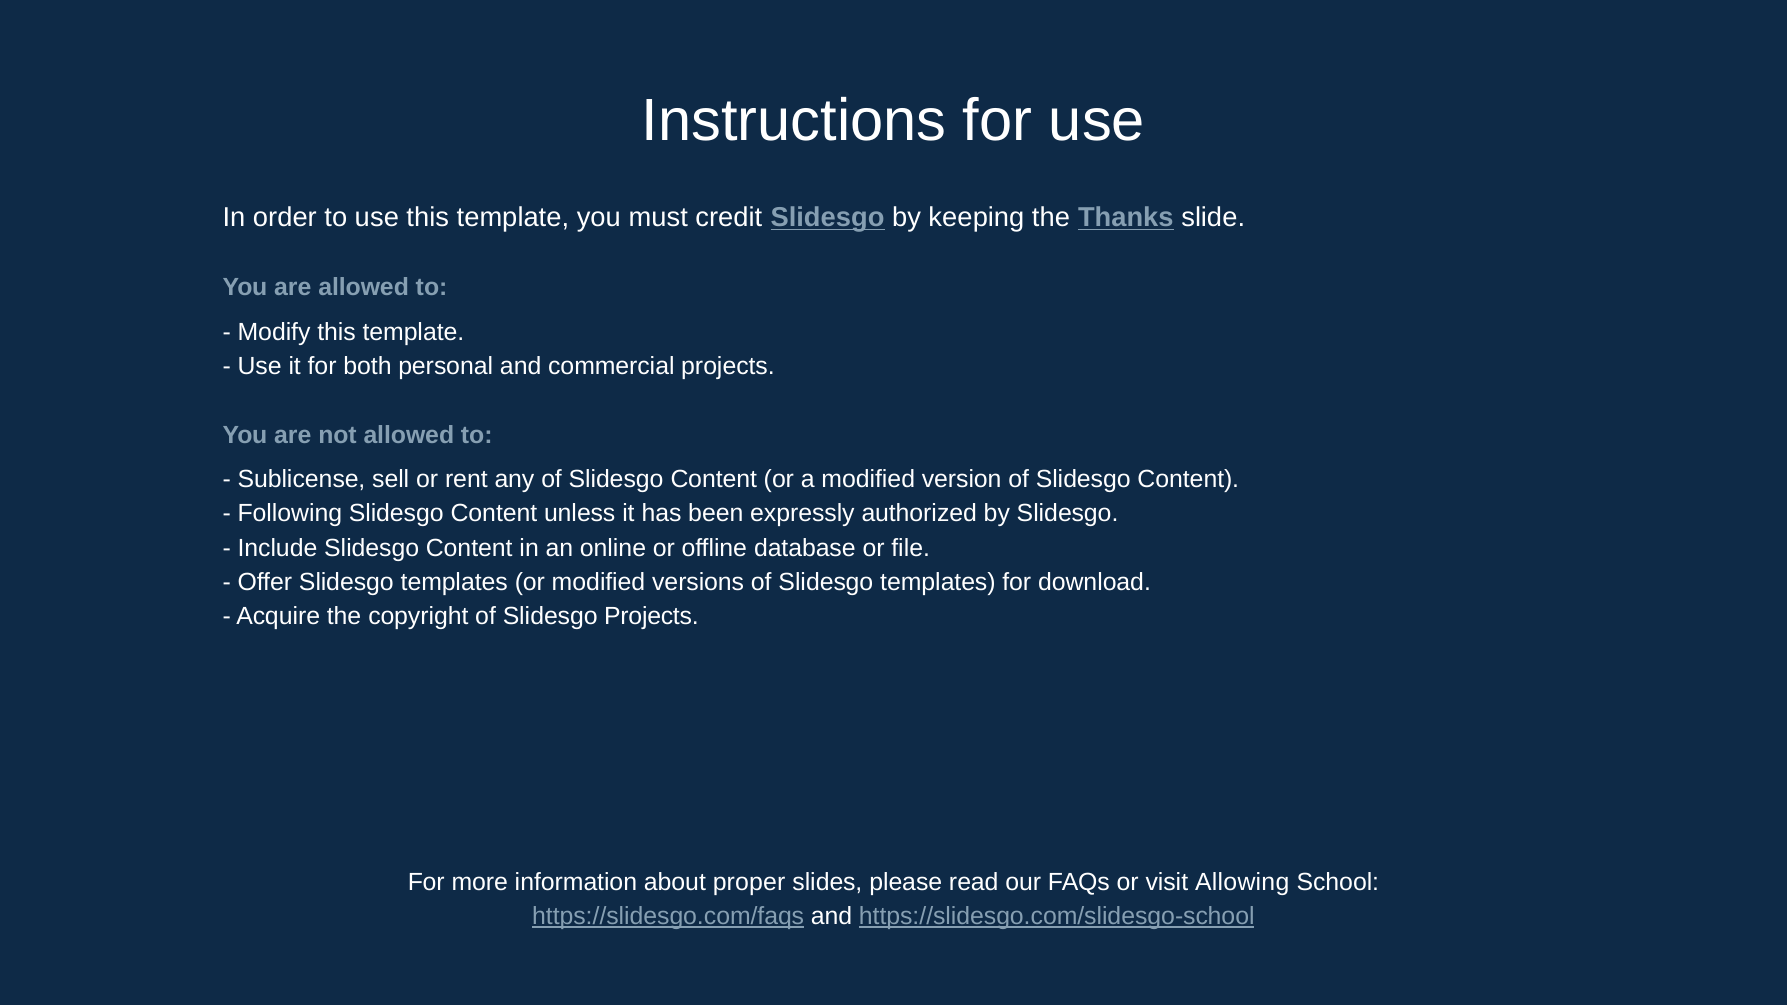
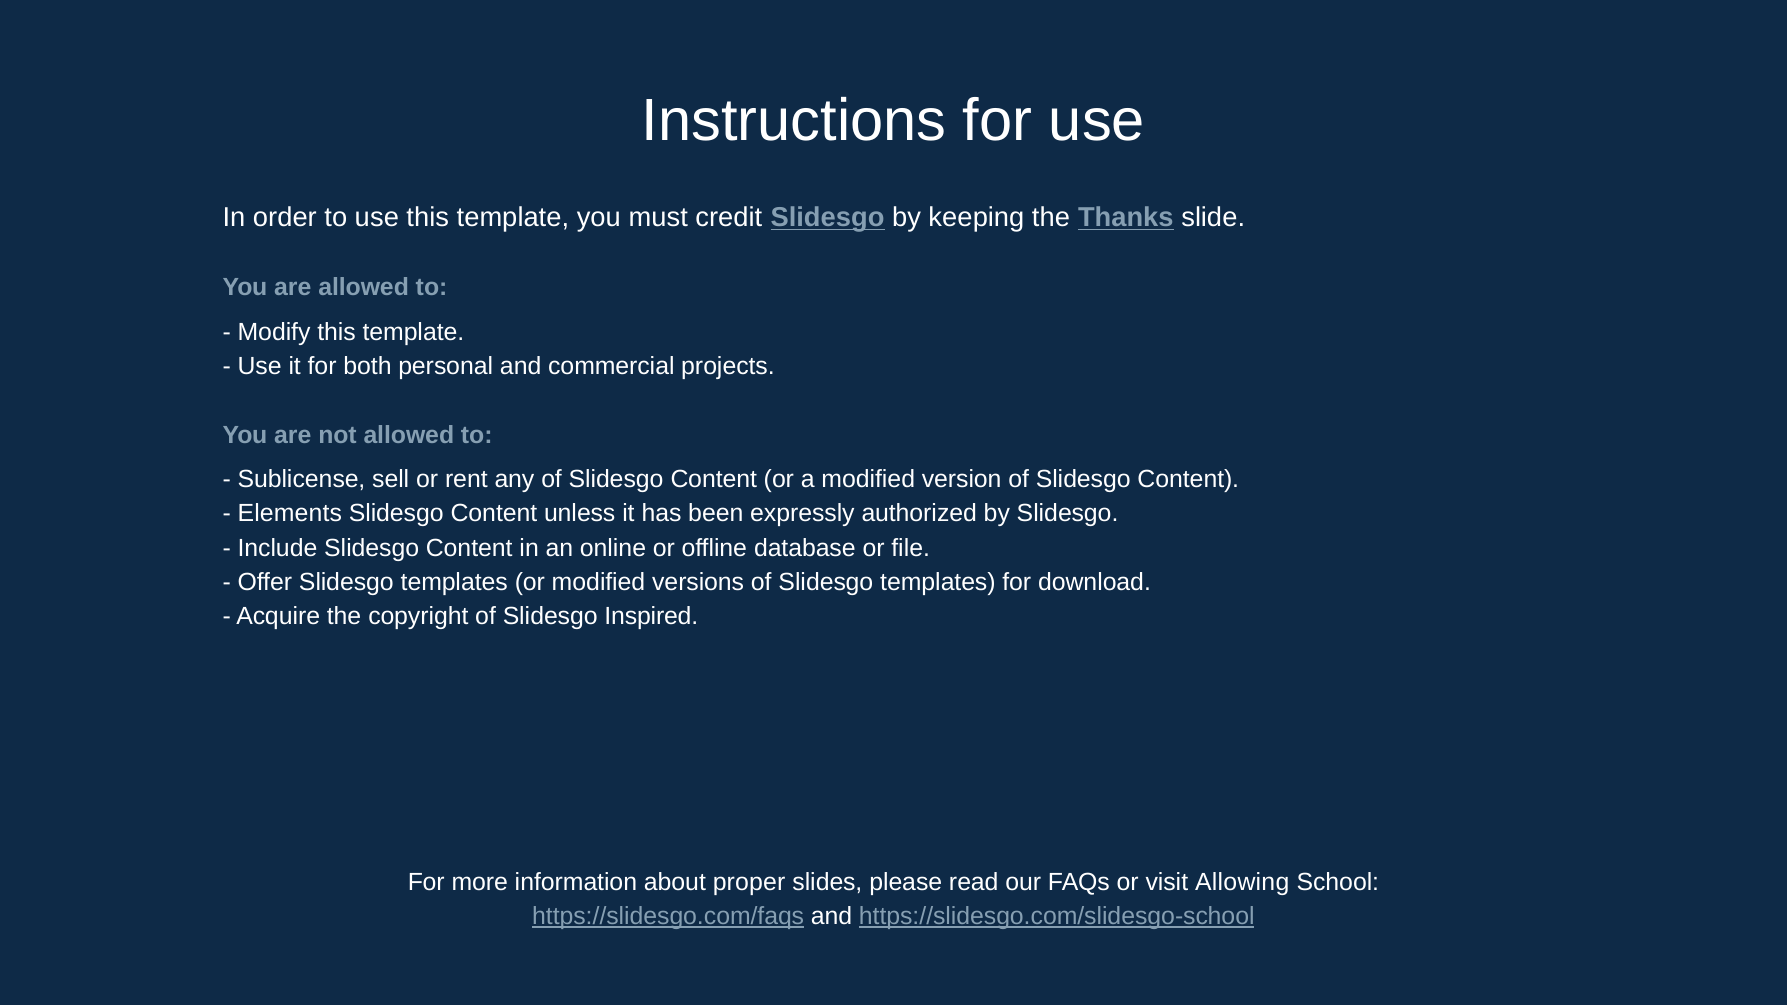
Following: Following -> Elements (290, 514)
Slidesgo Projects: Projects -> Inspired (651, 616)
